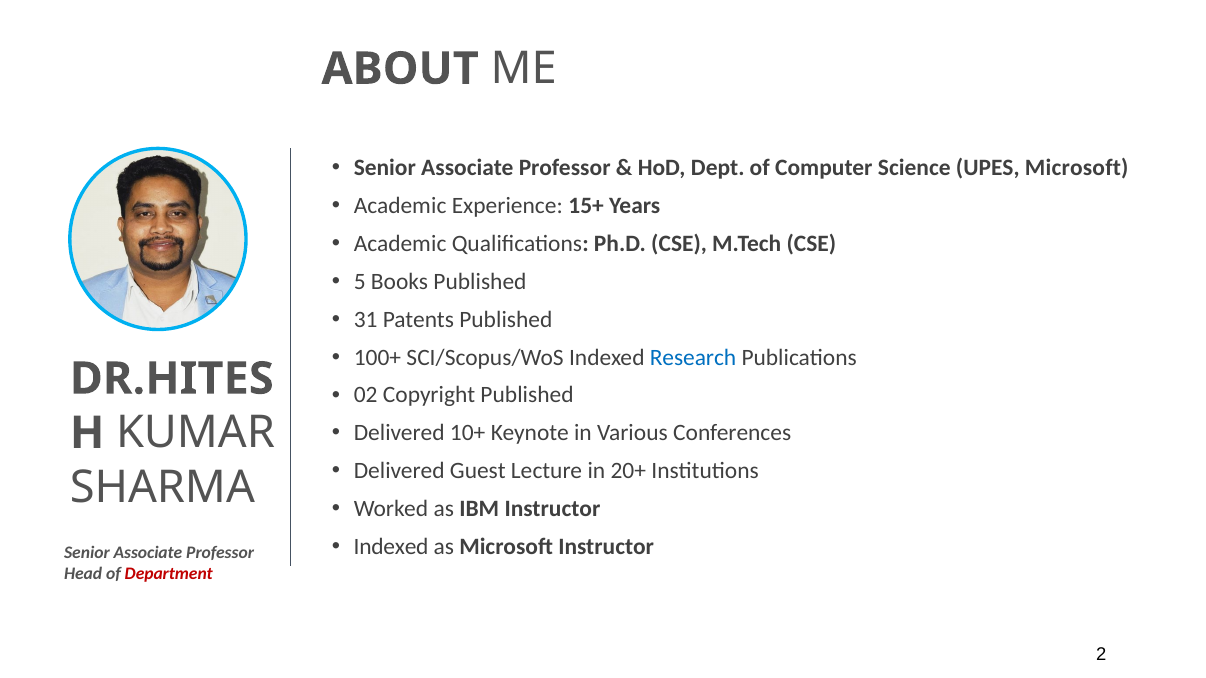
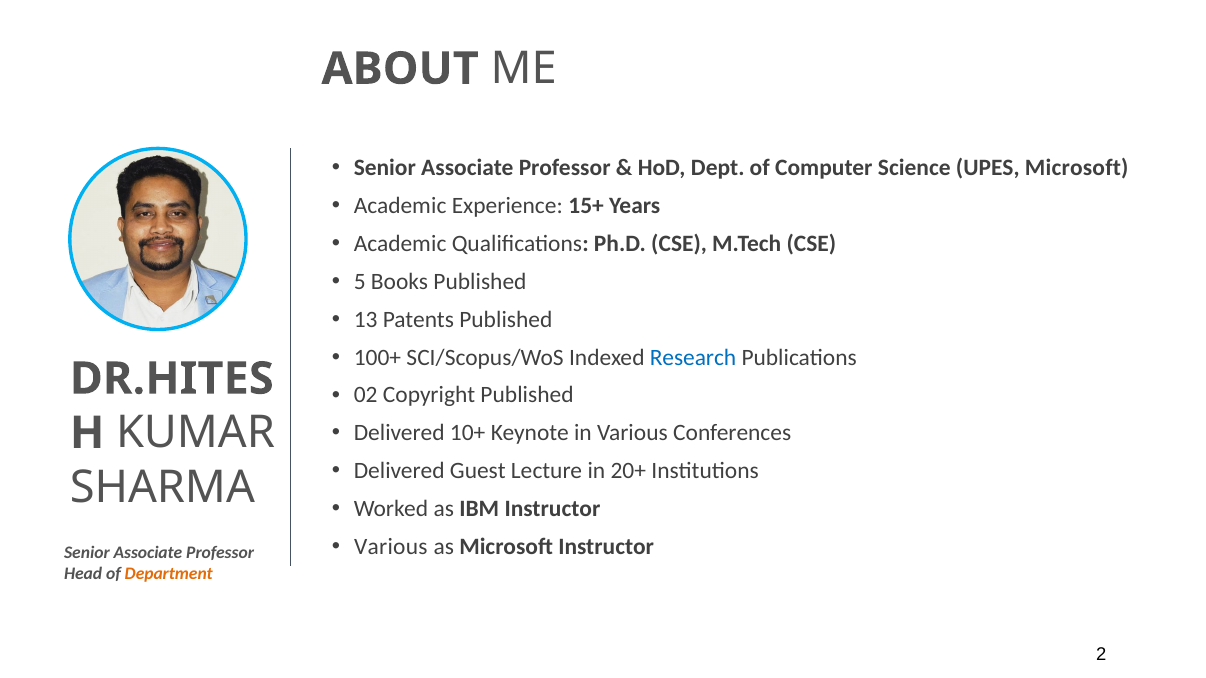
31: 31 -> 13 (366, 320)
Indexed: Indexed -> Various (391, 547)
Department colour: red -> orange (169, 574)
